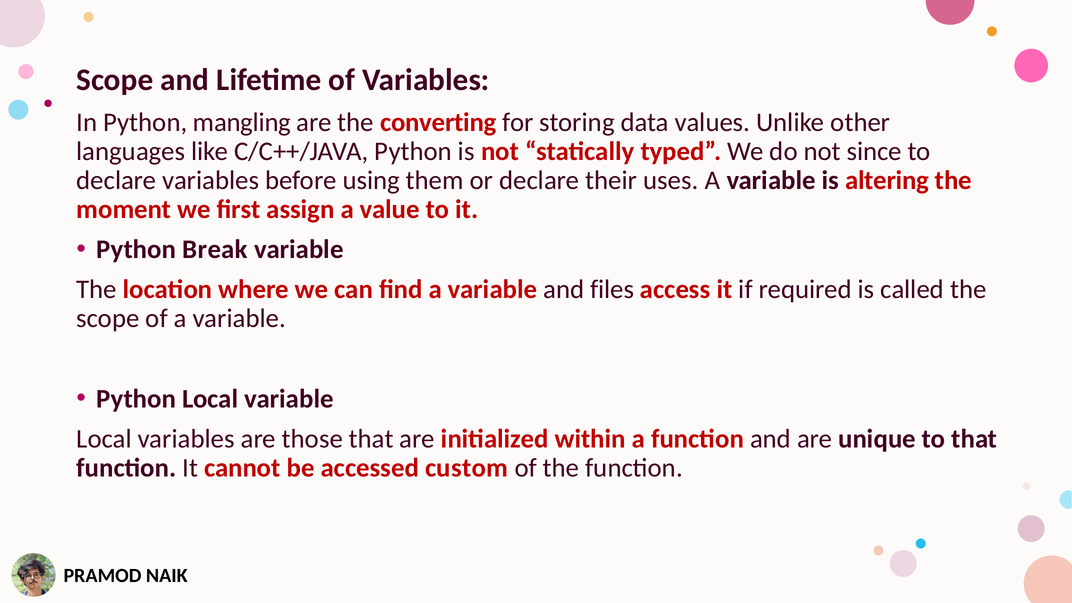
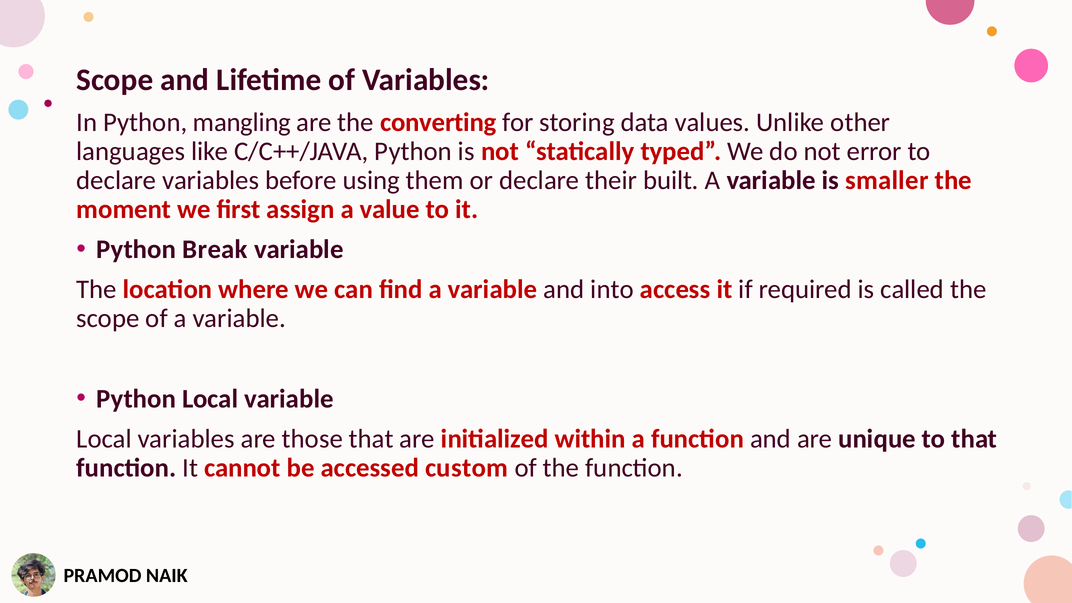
since: since -> error (874, 152)
uses: uses -> built (671, 180)
altering: altering -> smaller (887, 180)
files: files -> into (612, 290)
